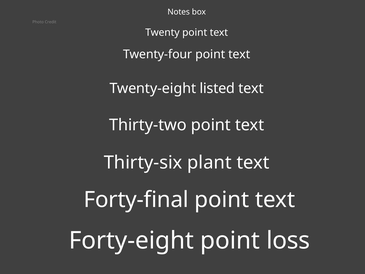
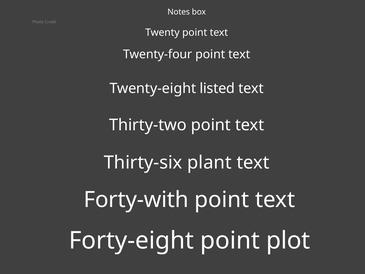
Forty-final: Forty-final -> Forty-with (136, 200)
loss: loss -> plot (288, 240)
